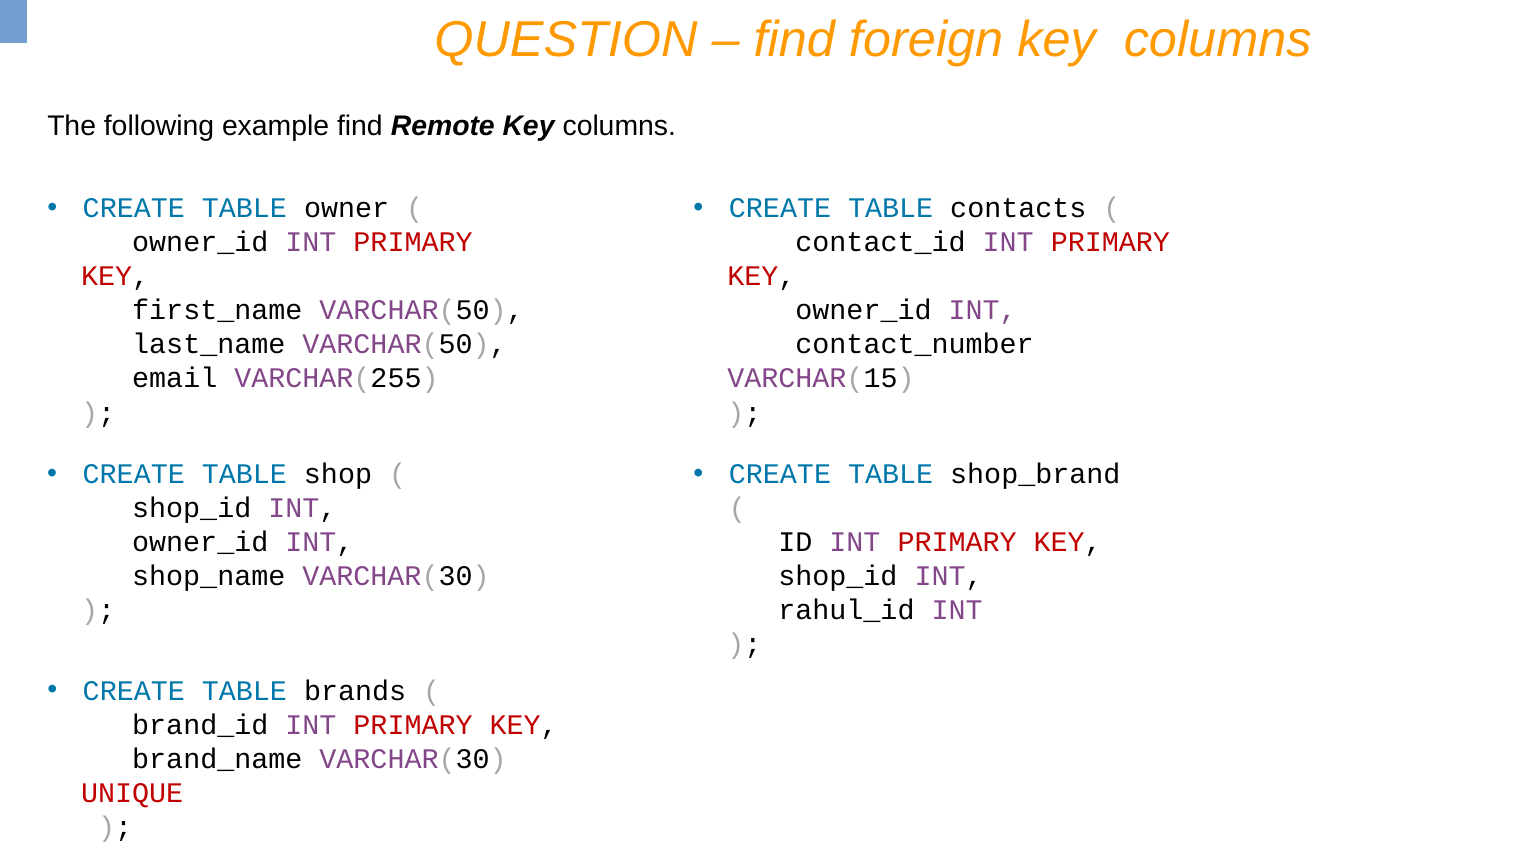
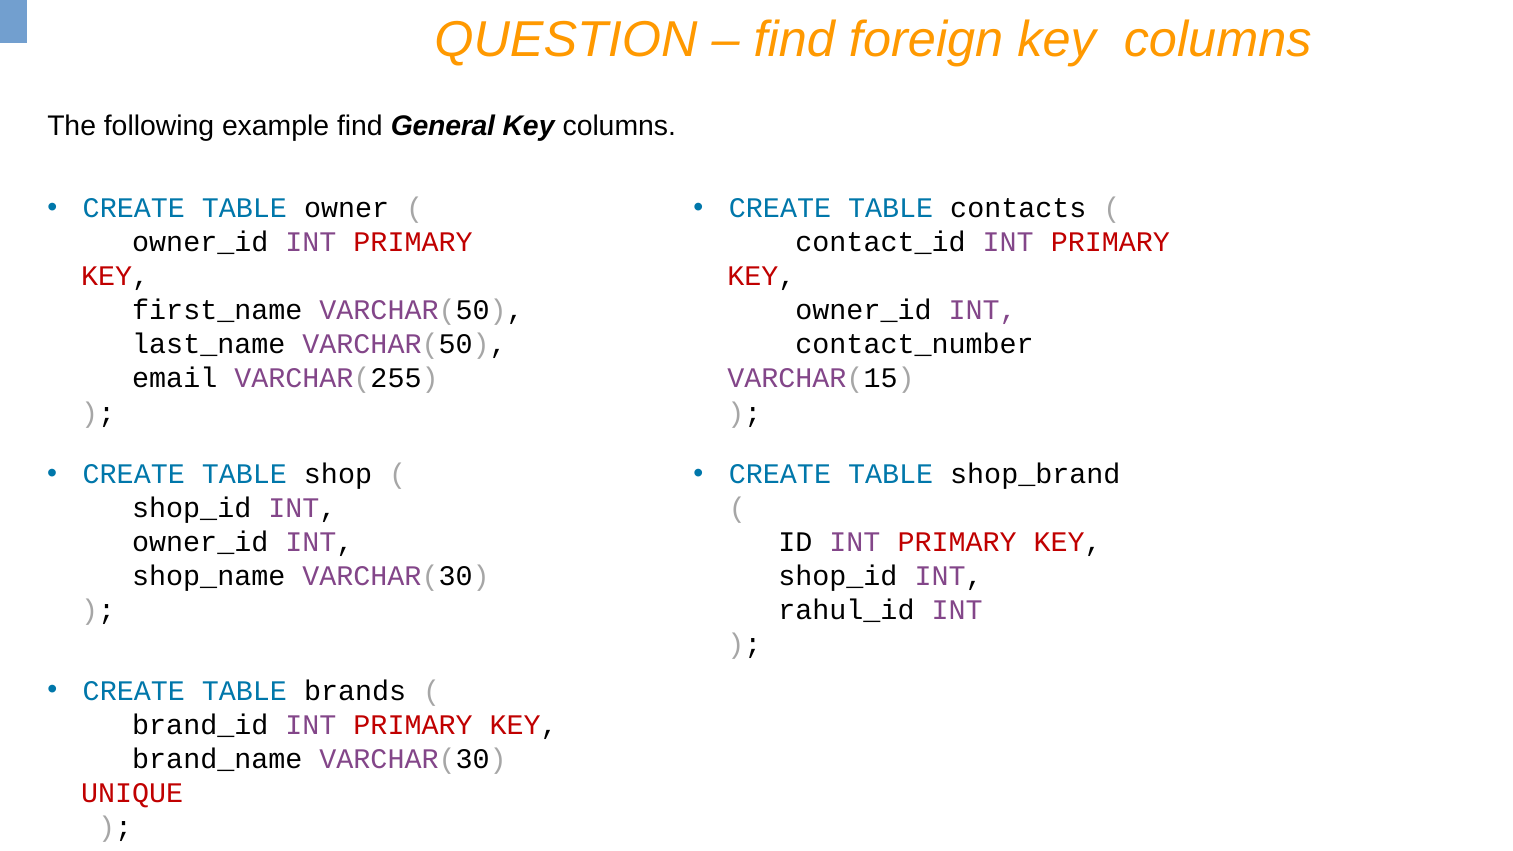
Remote: Remote -> General (443, 126)
